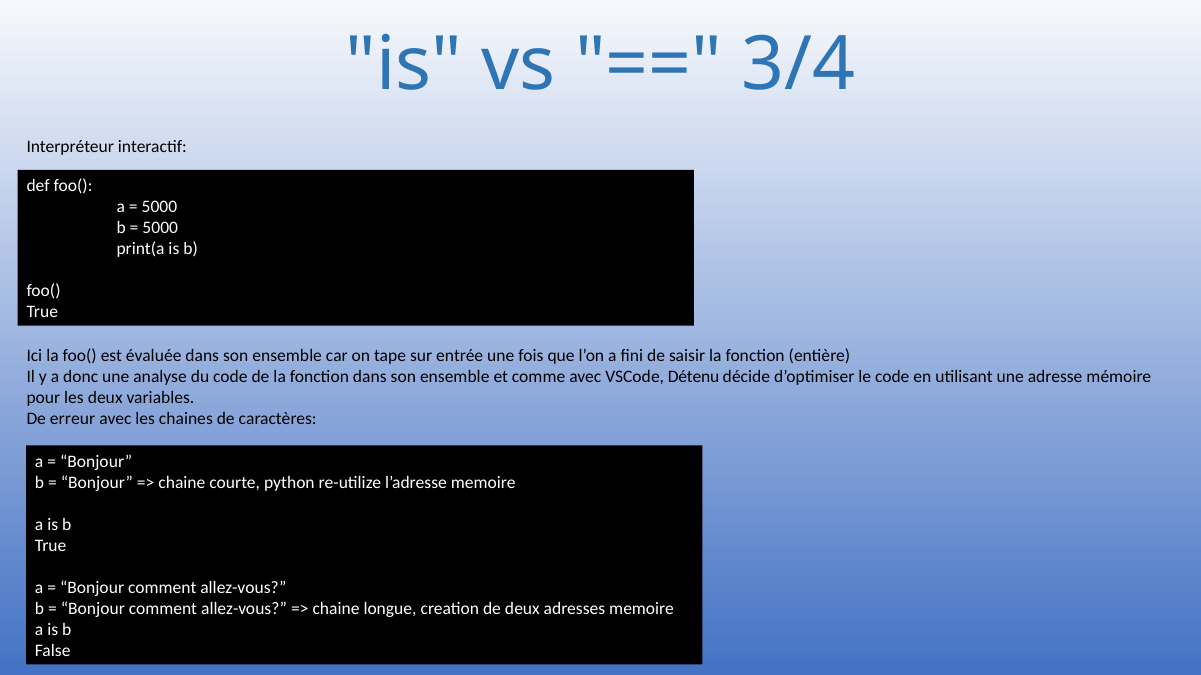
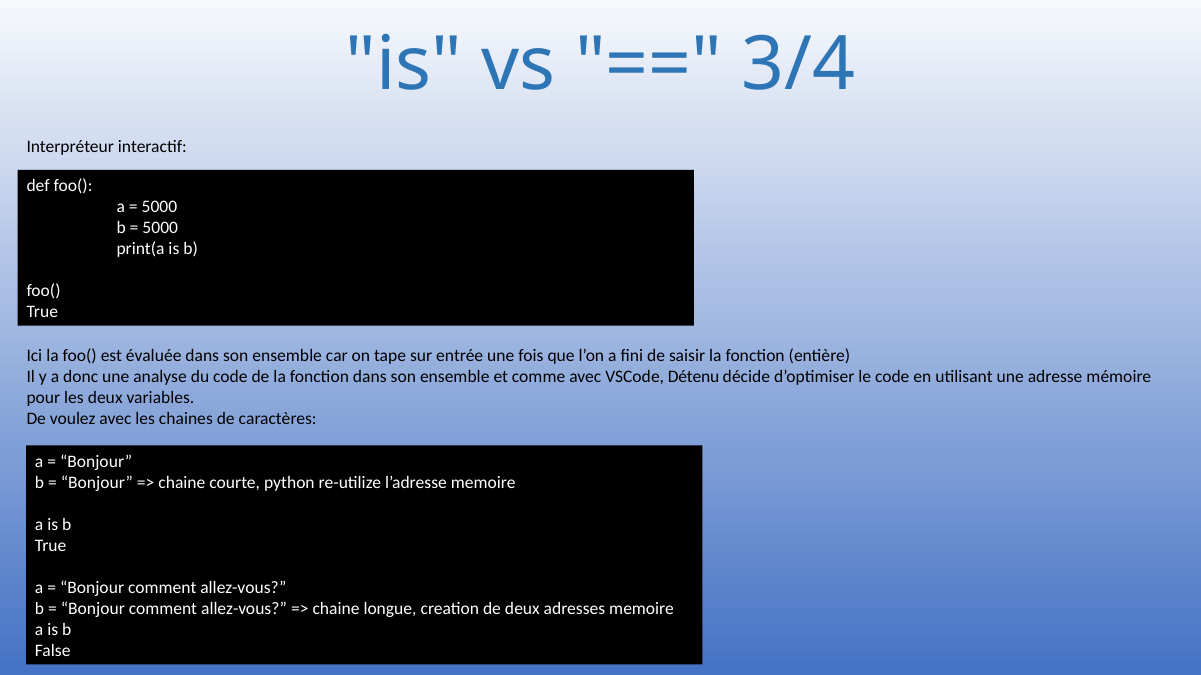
erreur: erreur -> voulez (73, 419)
